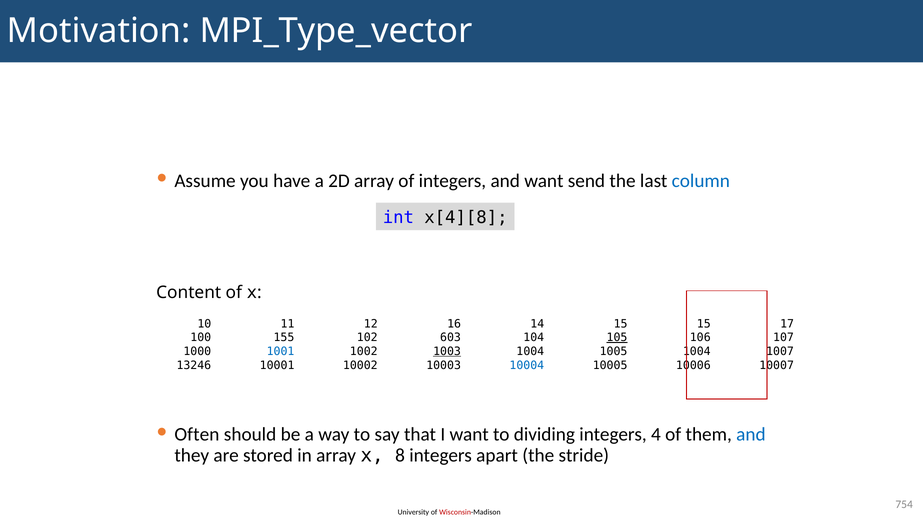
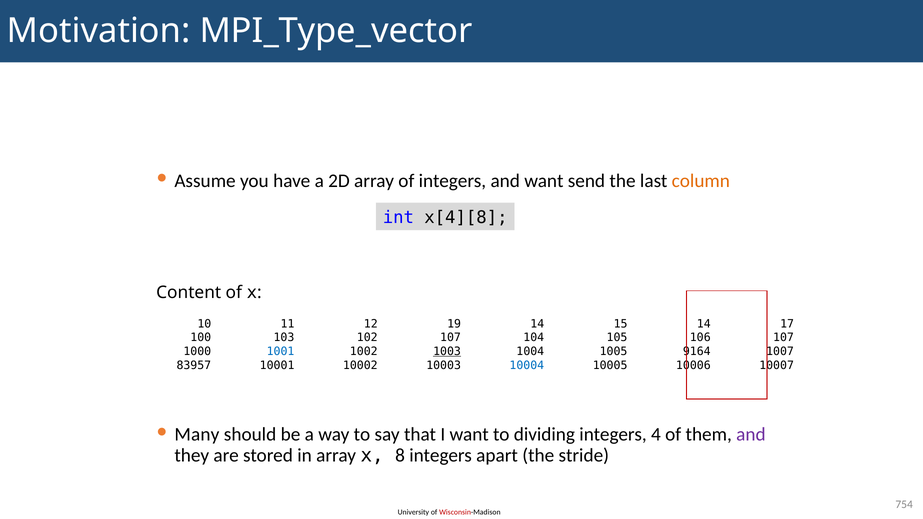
column colour: blue -> orange (701, 181)
16: 16 -> 19 (454, 324)
15 15: 15 -> 14 (704, 324)
155: 155 -> 103 (284, 338)
102 603: 603 -> 107 (450, 338)
105 underline: present -> none (617, 338)
1005 1004: 1004 -> 9164 (697, 352)
13246: 13246 -> 83957 (194, 365)
Often: Often -> Many (197, 435)
and colour: blue -> purple (751, 435)
